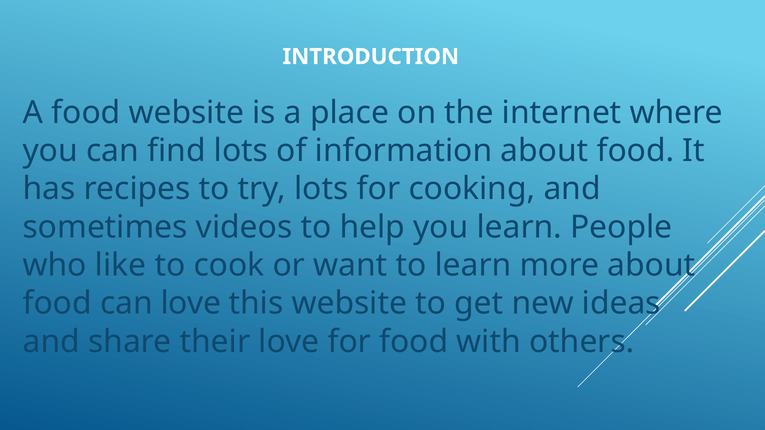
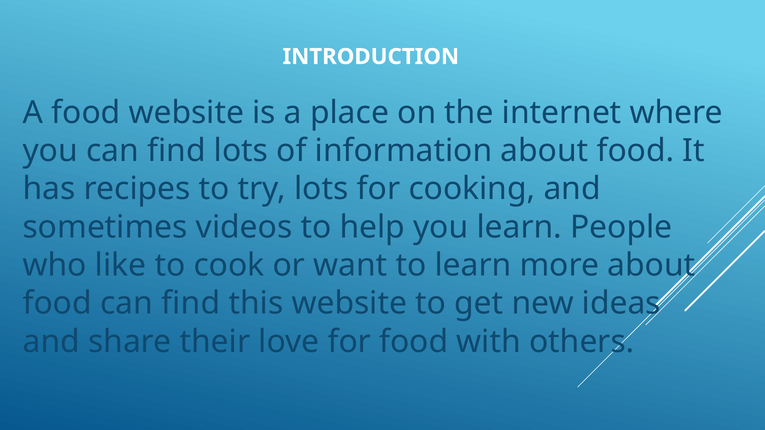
food can love: love -> find (191, 304)
